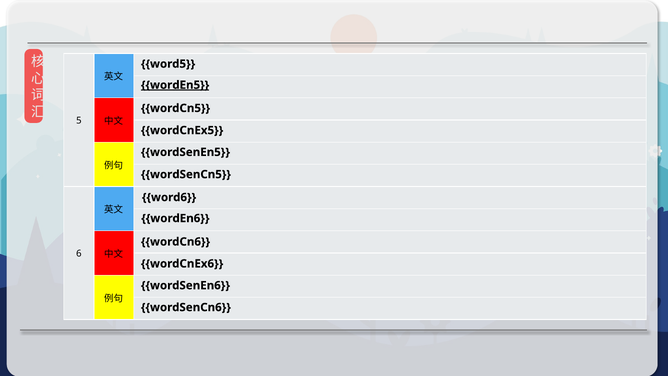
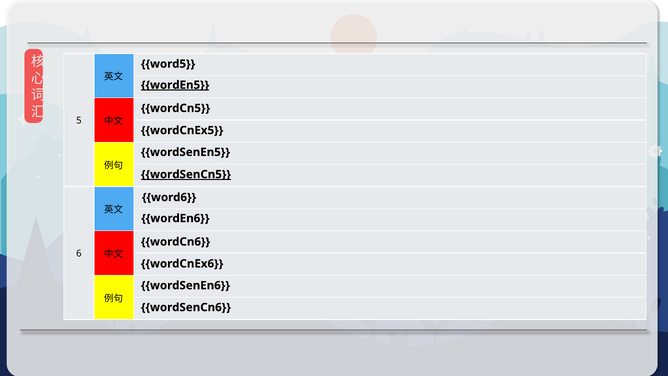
wordSenCn5 underline: none -> present (186, 174)
